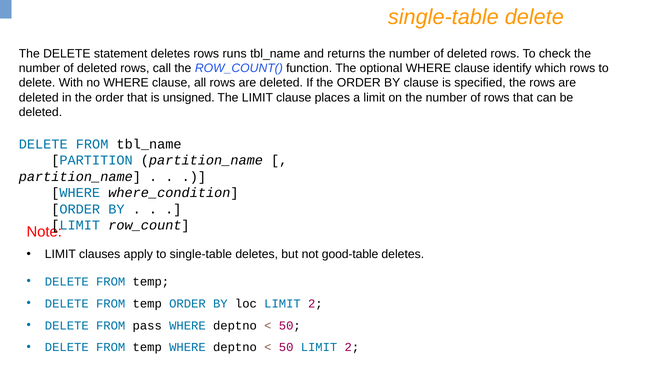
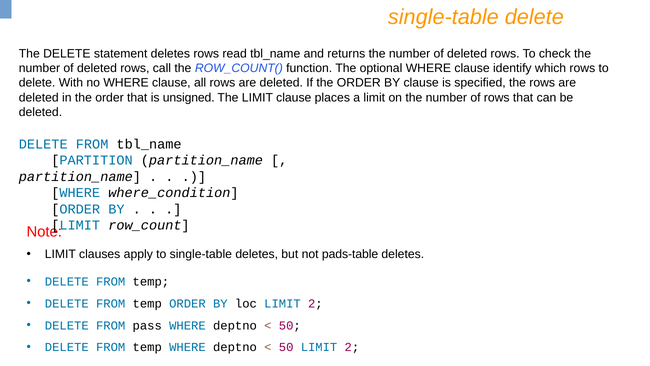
runs: runs -> read (235, 54)
good-table: good-table -> pads-table (350, 254)
